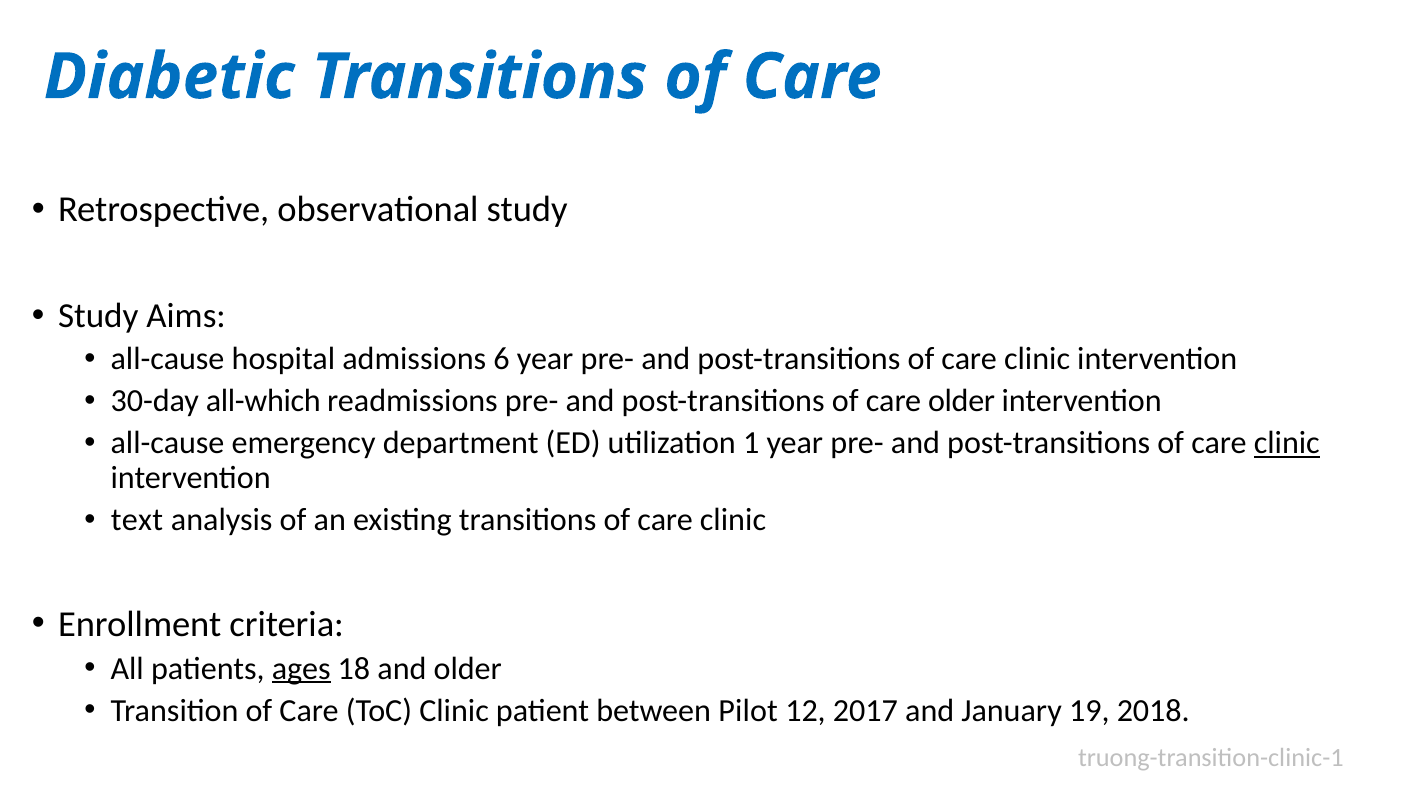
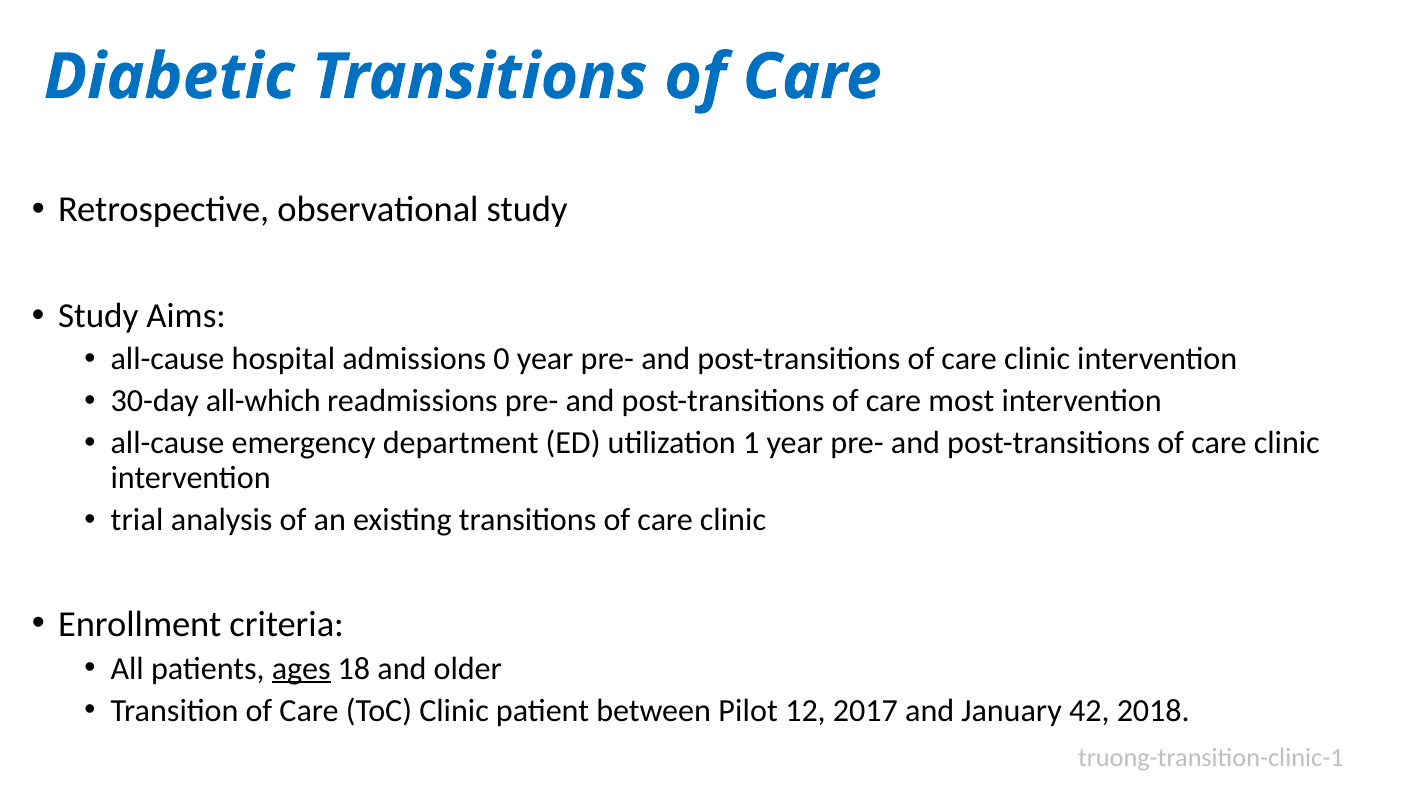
6: 6 -> 0 (502, 359)
care older: older -> most (961, 401)
clinic underline: present -> none (1287, 443)
text: text -> trial (137, 520)
19: 19 -> 42 (1089, 710)
